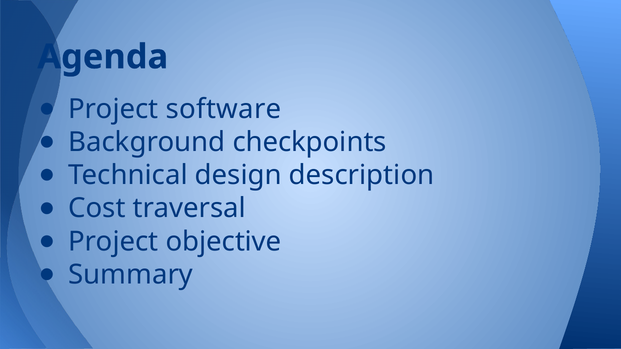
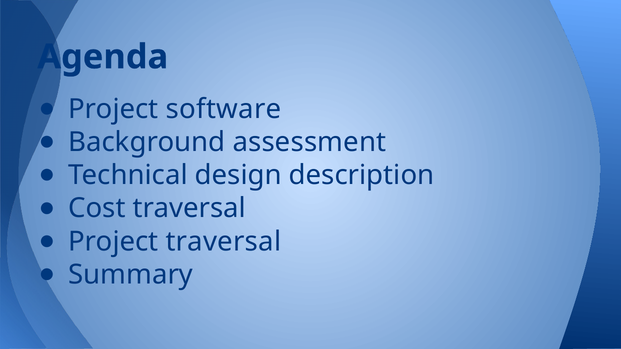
checkpoints: checkpoints -> assessment (309, 142)
Project objective: objective -> traversal (223, 242)
